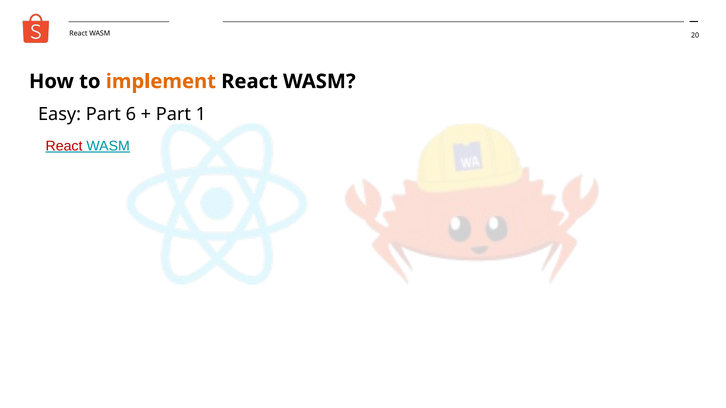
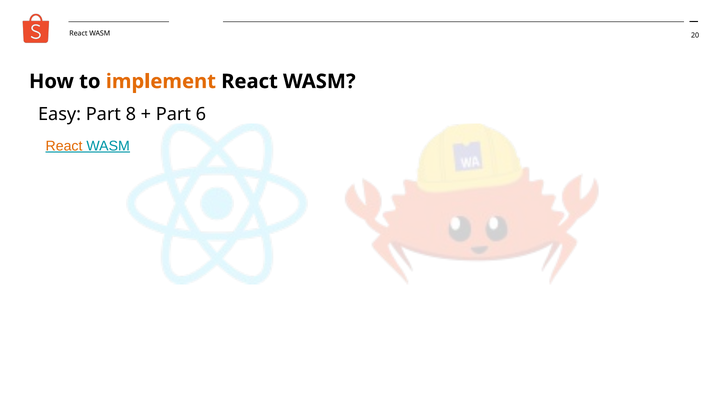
6: 6 -> 8 (131, 114)
1: 1 -> 6 (201, 114)
React colour: red -> orange (64, 146)
